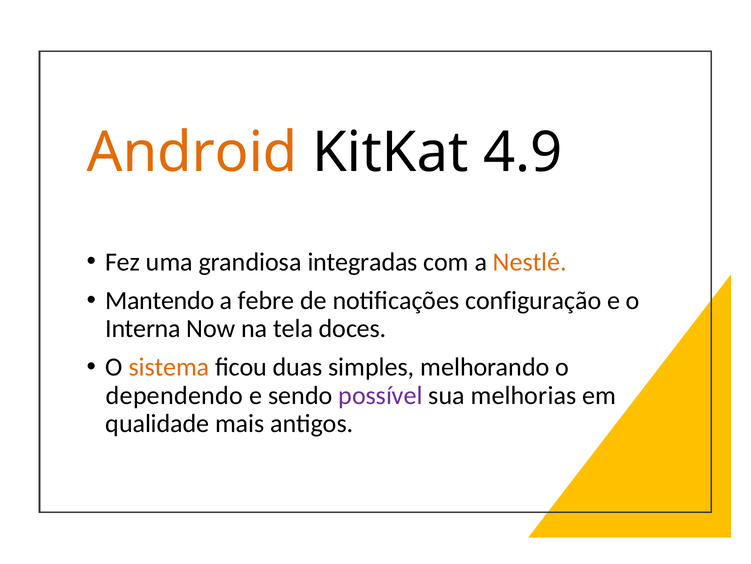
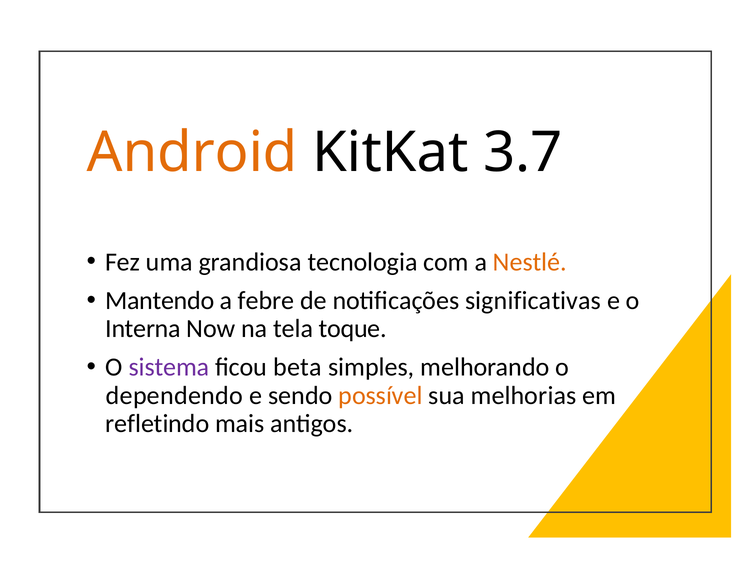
4.9: 4.9 -> 3.7 (523, 152)
integradas: integradas -> tecnologia (363, 262)
configuração: configuração -> significativas (533, 300)
doces: doces -> toque (353, 328)
sistema colour: orange -> purple (169, 367)
duas: duas -> beta (298, 367)
possível colour: purple -> orange (380, 395)
qualidade: qualidade -> refletindo (157, 423)
